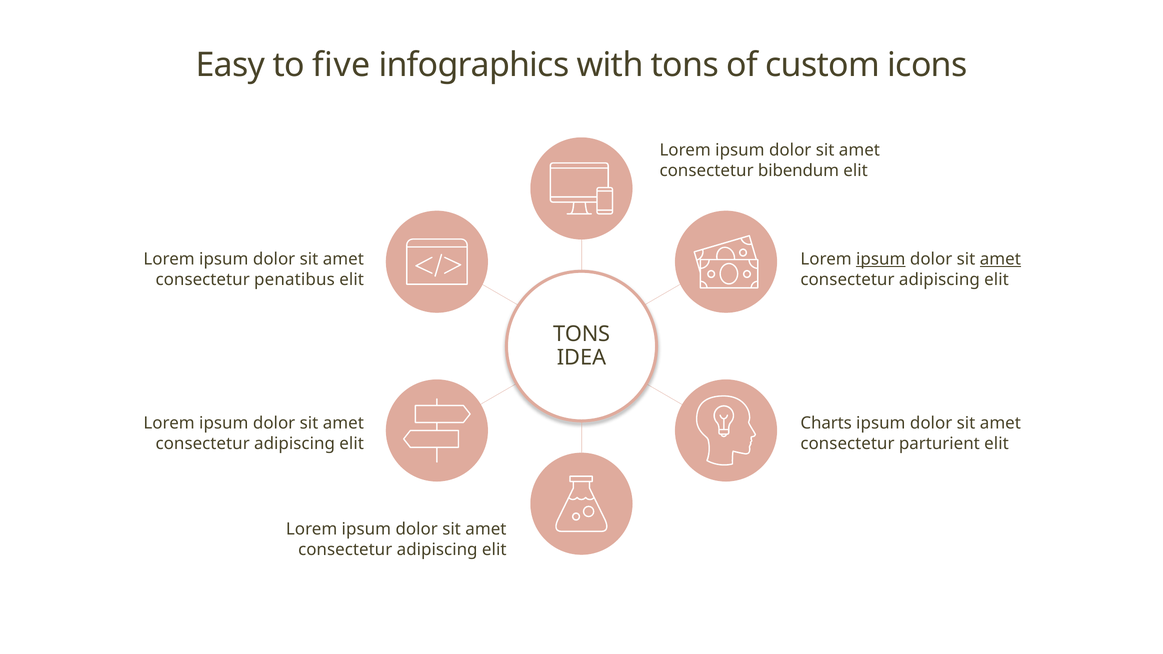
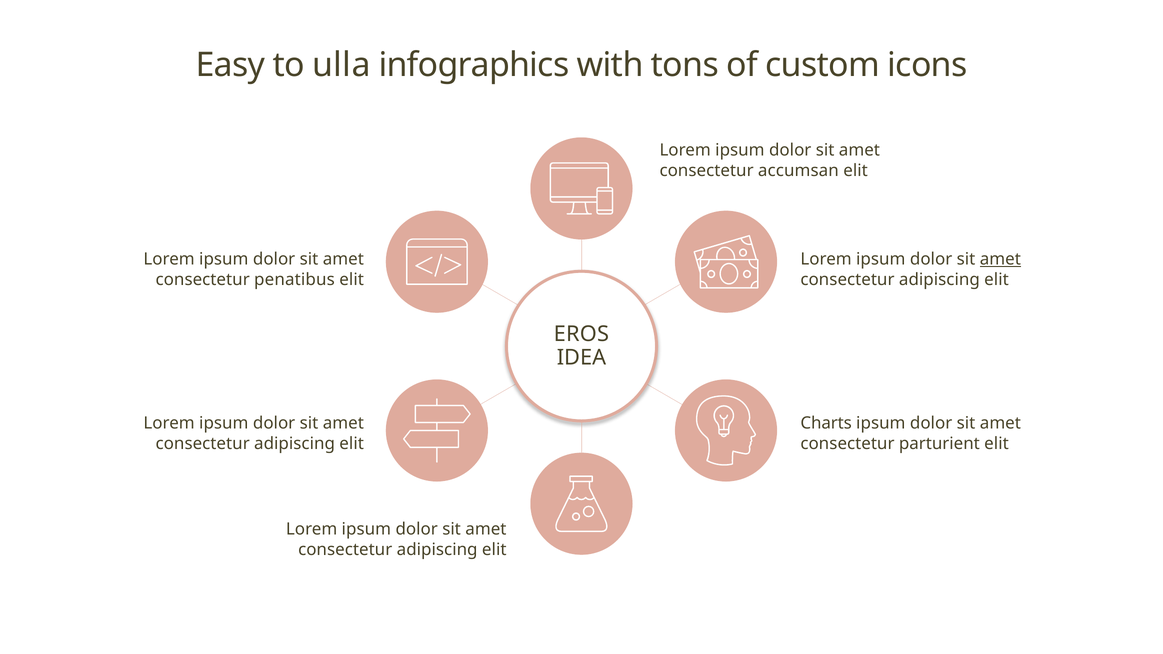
five: five -> ulla (341, 65)
bibendum: bibendum -> accumsan (798, 171)
ipsum underline: present -> none (881, 259)
TONS: TONS -> EROS (581, 334)
